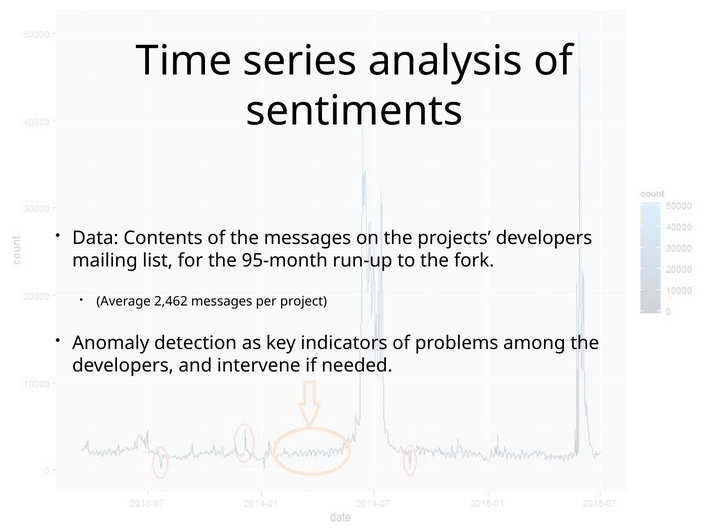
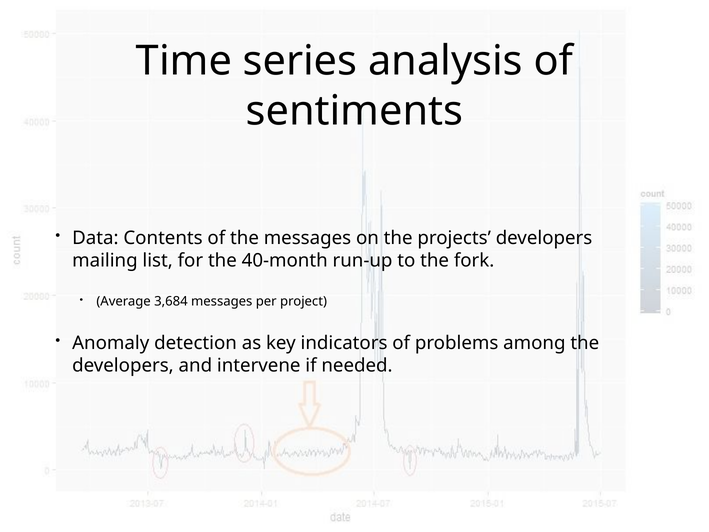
95-month: 95-month -> 40-month (285, 261)
2,462: 2,462 -> 3,684 (171, 301)
